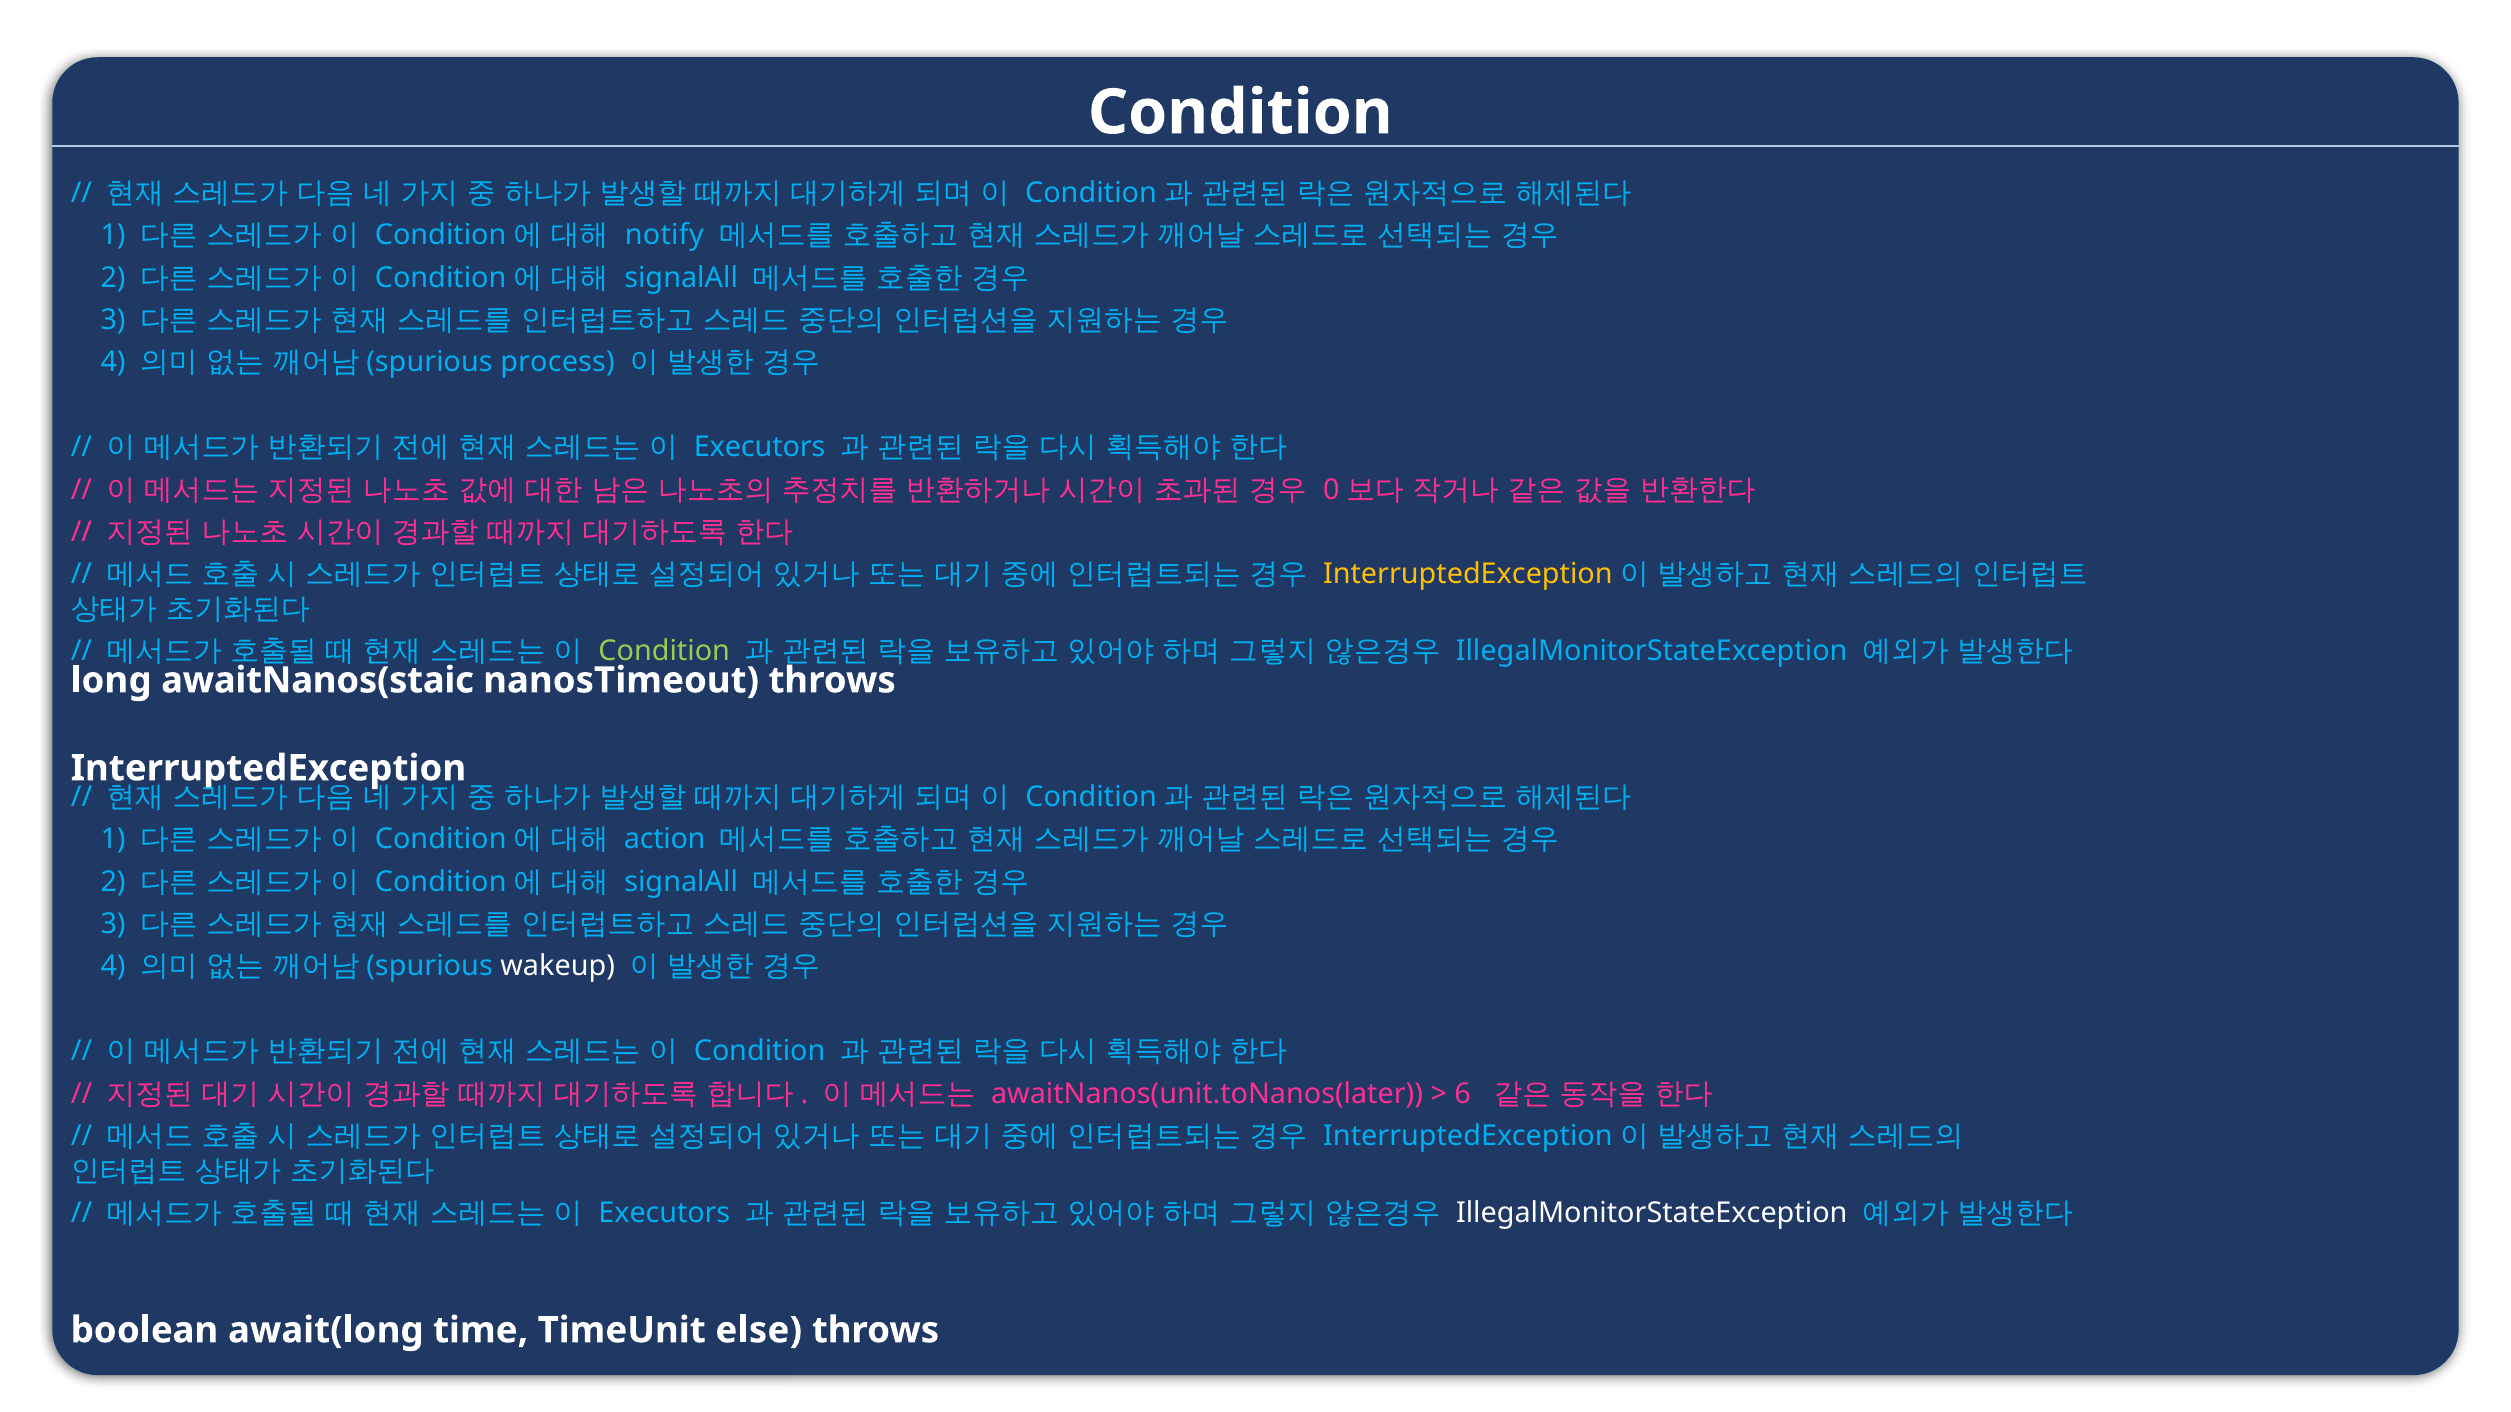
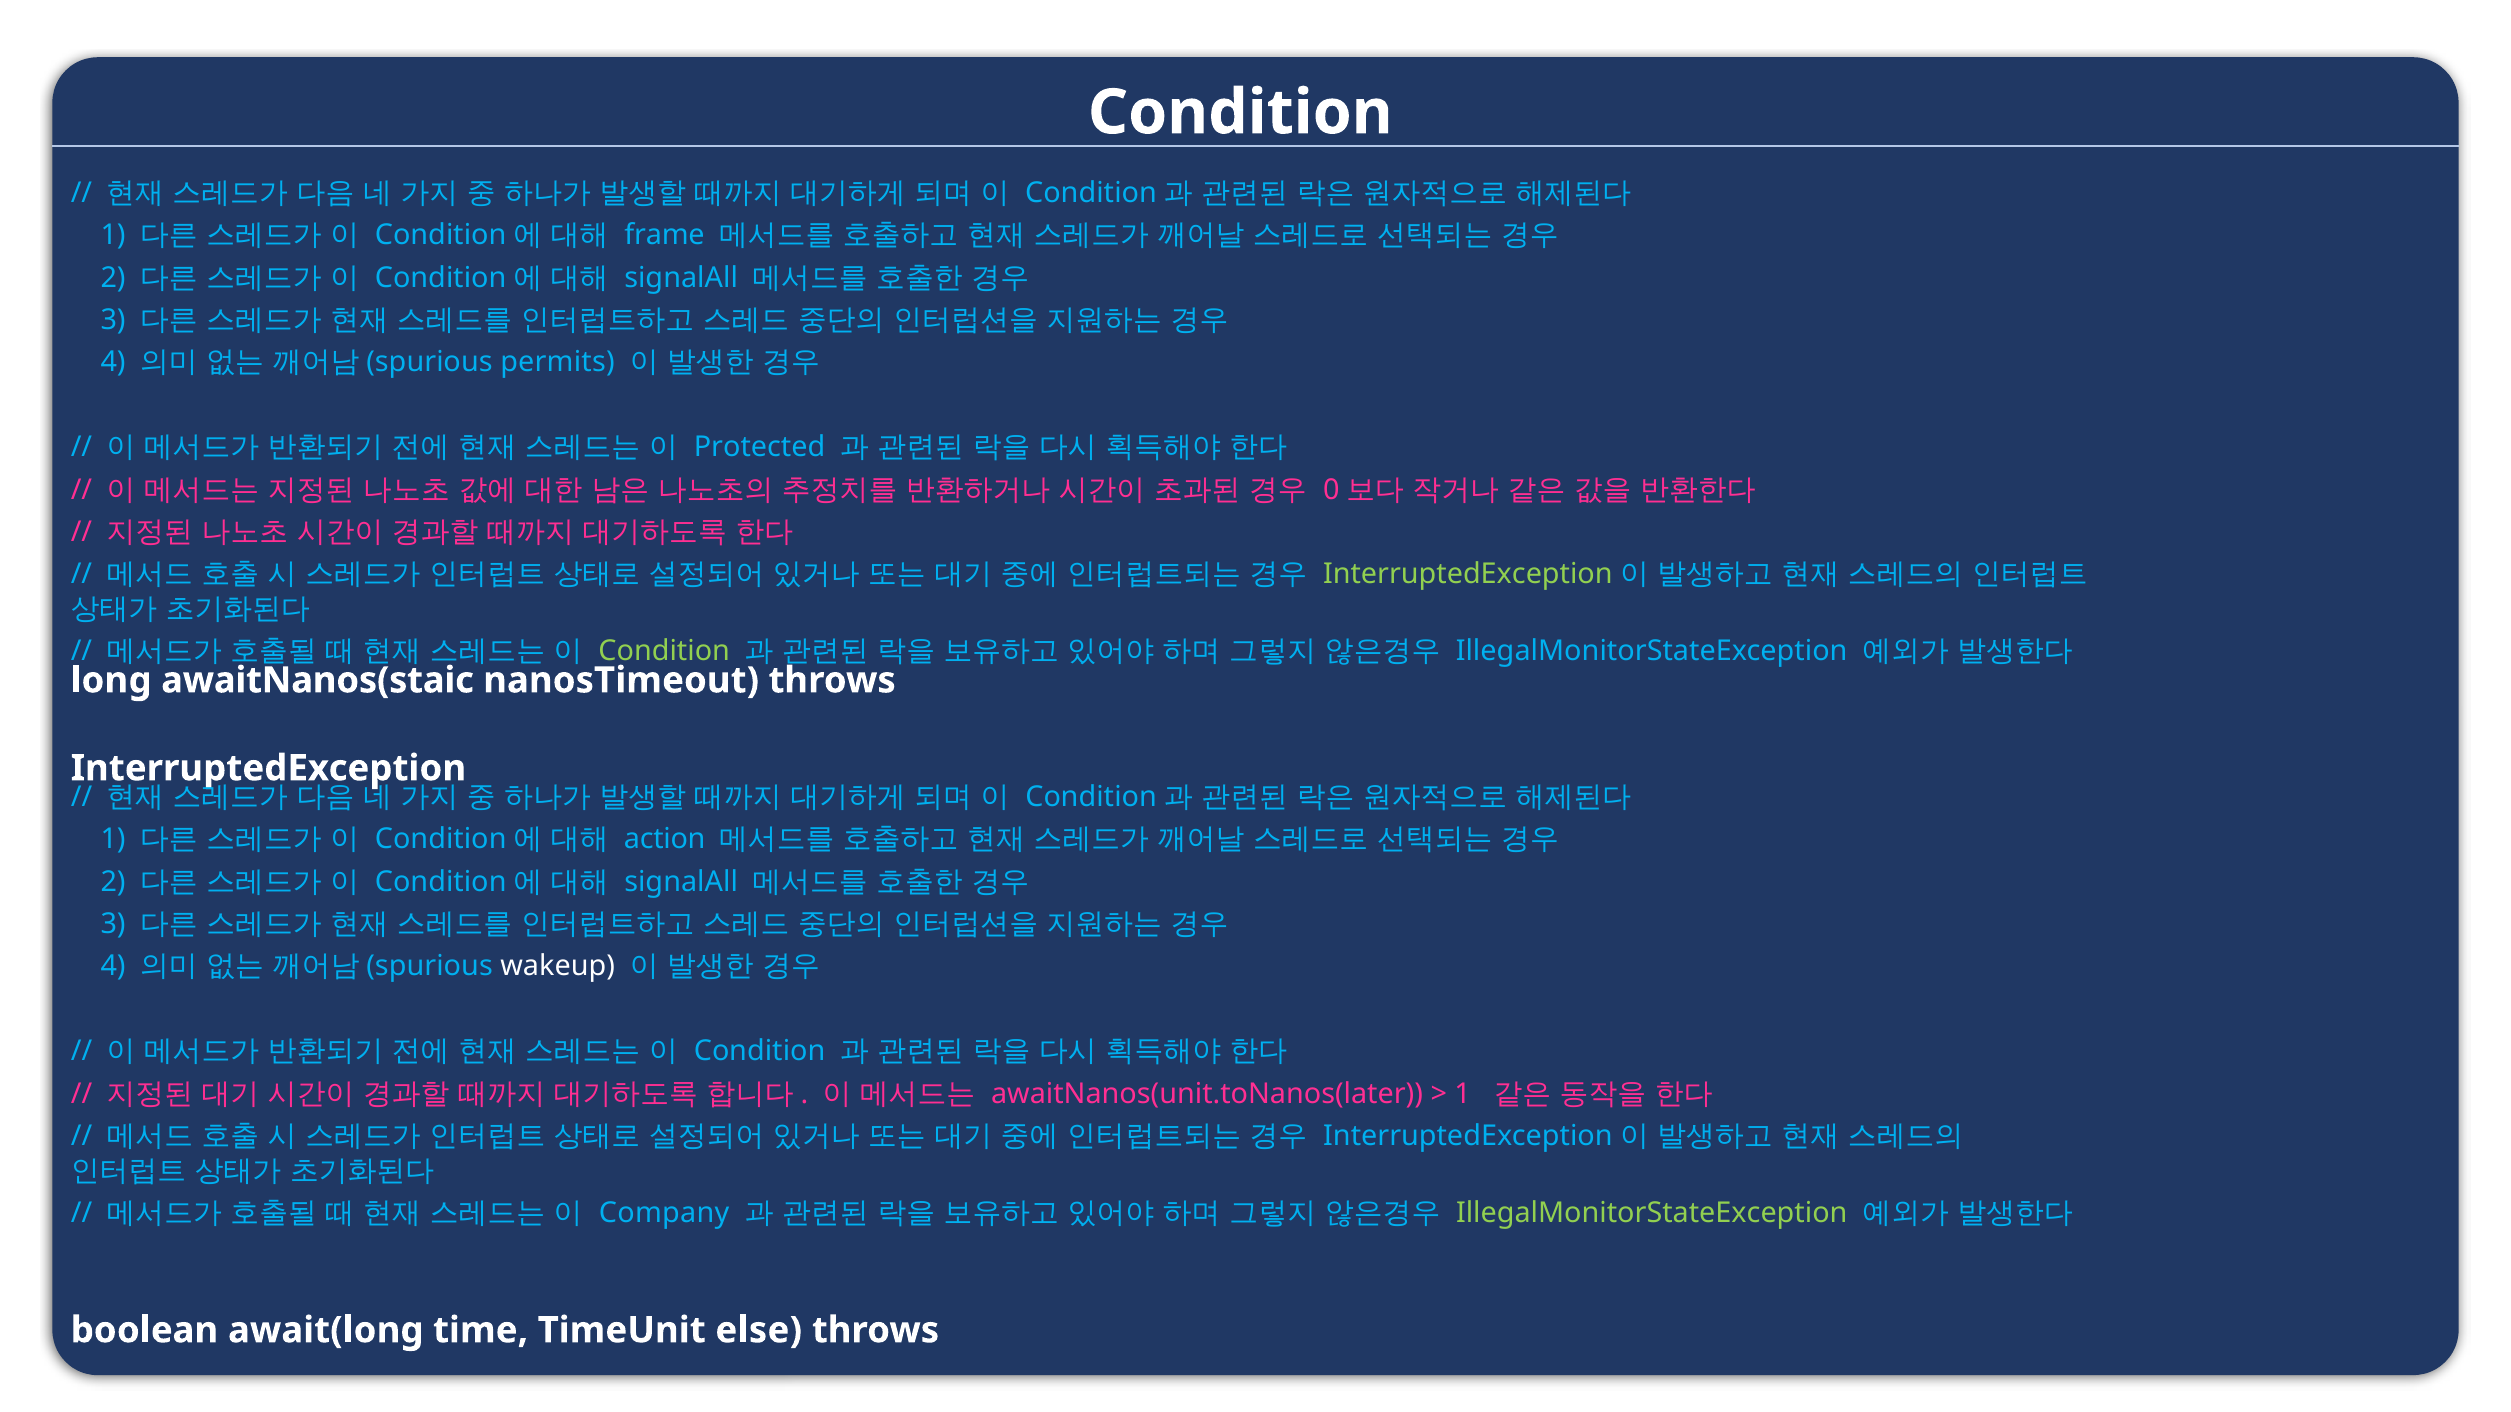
notify: notify -> frame (665, 235)
process: process -> permits (557, 363)
Executors: Executors -> Protected (760, 447)
InterruptedException colour: yellow -> light green (1468, 575)
6: 6 -> 1 (1463, 1094)
Executors: Executors -> Company (664, 1213)
IllegalMonitorStateException colour: white -> light green (1652, 1213)
